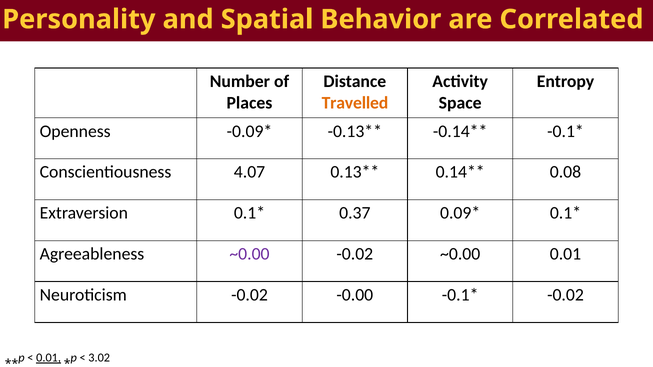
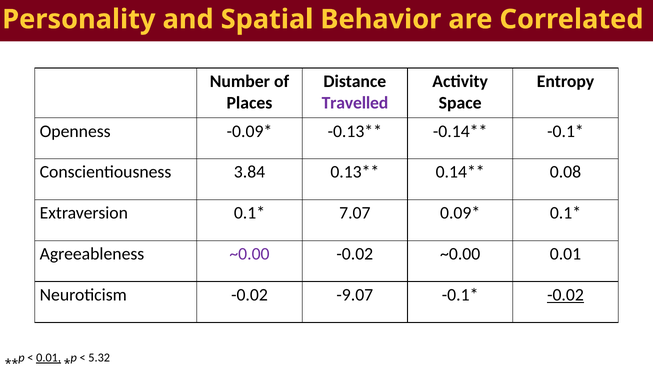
Travelled colour: orange -> purple (355, 103)
4.07: 4.07 -> 3.84 (250, 172)
0.37: 0.37 -> 7.07 (355, 213)
-0.00: -0.00 -> -9.07 (355, 295)
-0.02 underline: none -> present (565, 295)
3.02: 3.02 -> 5.32 (99, 358)
